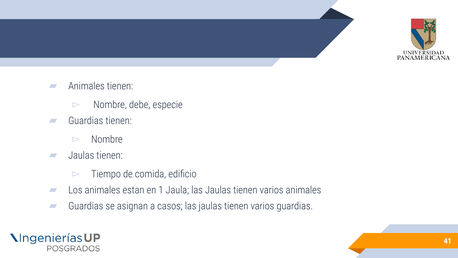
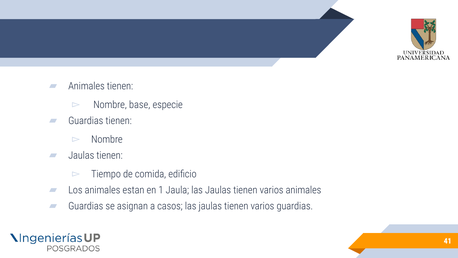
debe: debe -> base (140, 105)
